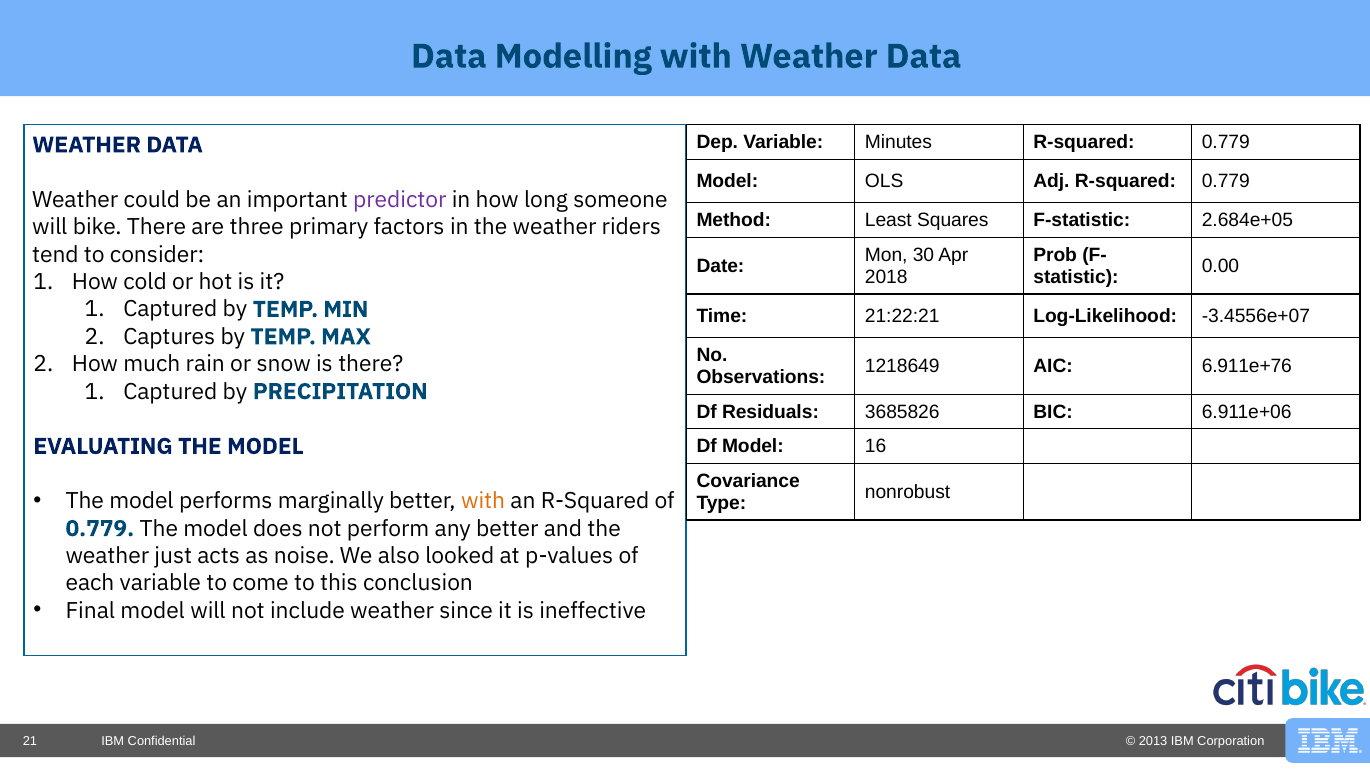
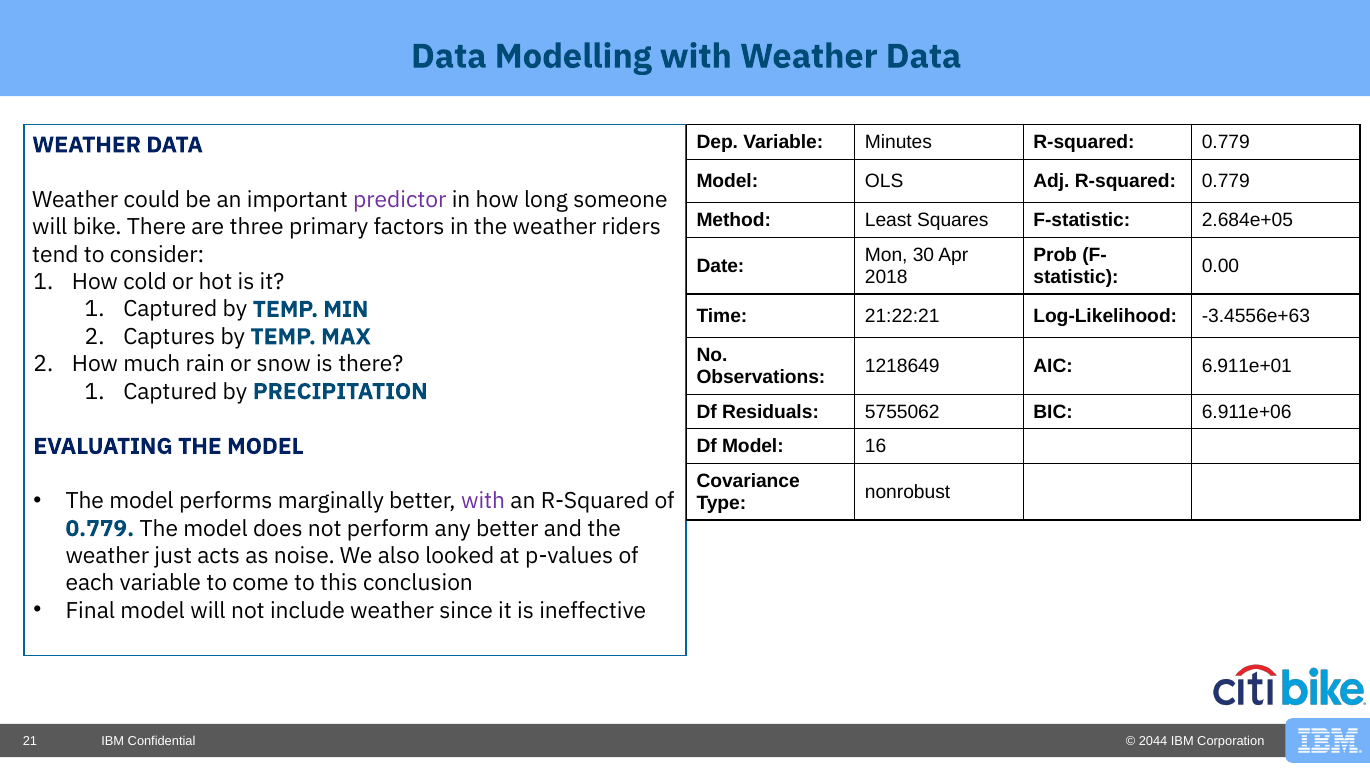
-3.4556e+07: -3.4556e+07 -> -3.4556e+63 (1256, 316)
6.911e+76: 6.911e+76 -> 6.911e+01 (1247, 366)
3685826: 3685826 -> 5755062 (902, 412)
with colour: orange -> purple (483, 501)
2013: 2013 -> 2044 (1153, 741)
